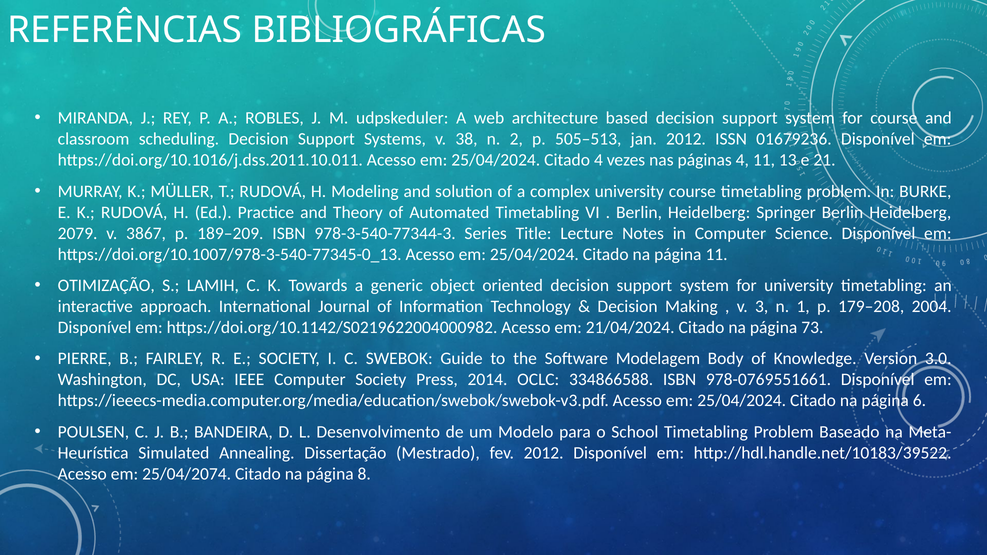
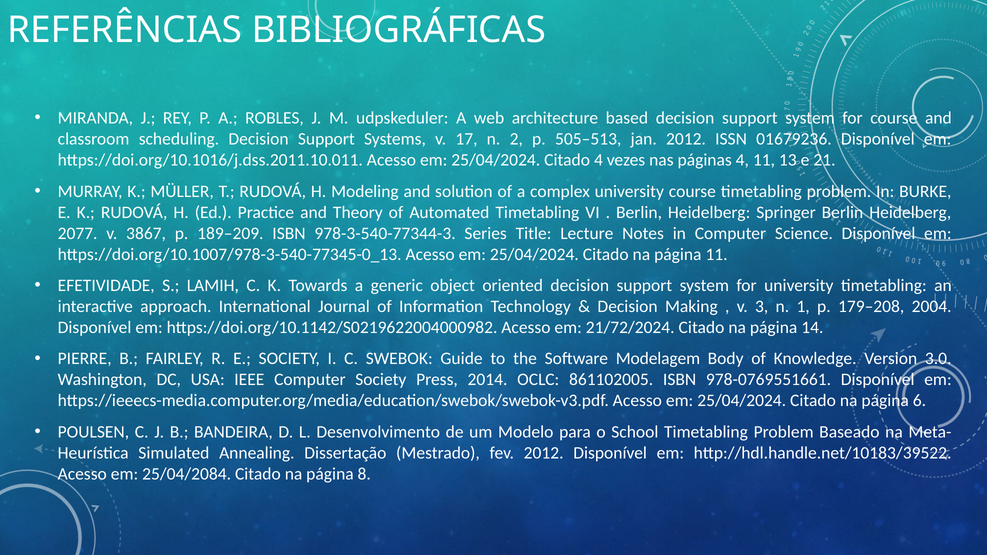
38: 38 -> 17 (466, 139)
2079: 2079 -> 2077 (78, 233)
OTIMIZAÇÃO: OTIMIZAÇÃO -> EFETIVIDADE (106, 286)
21/04/2024: 21/04/2024 -> 21/72/2024 (630, 328)
73: 73 -> 14 (812, 328)
334866588: 334866588 -> 861102005 (611, 380)
25/04/2074: 25/04/2074 -> 25/04/2084 (187, 474)
